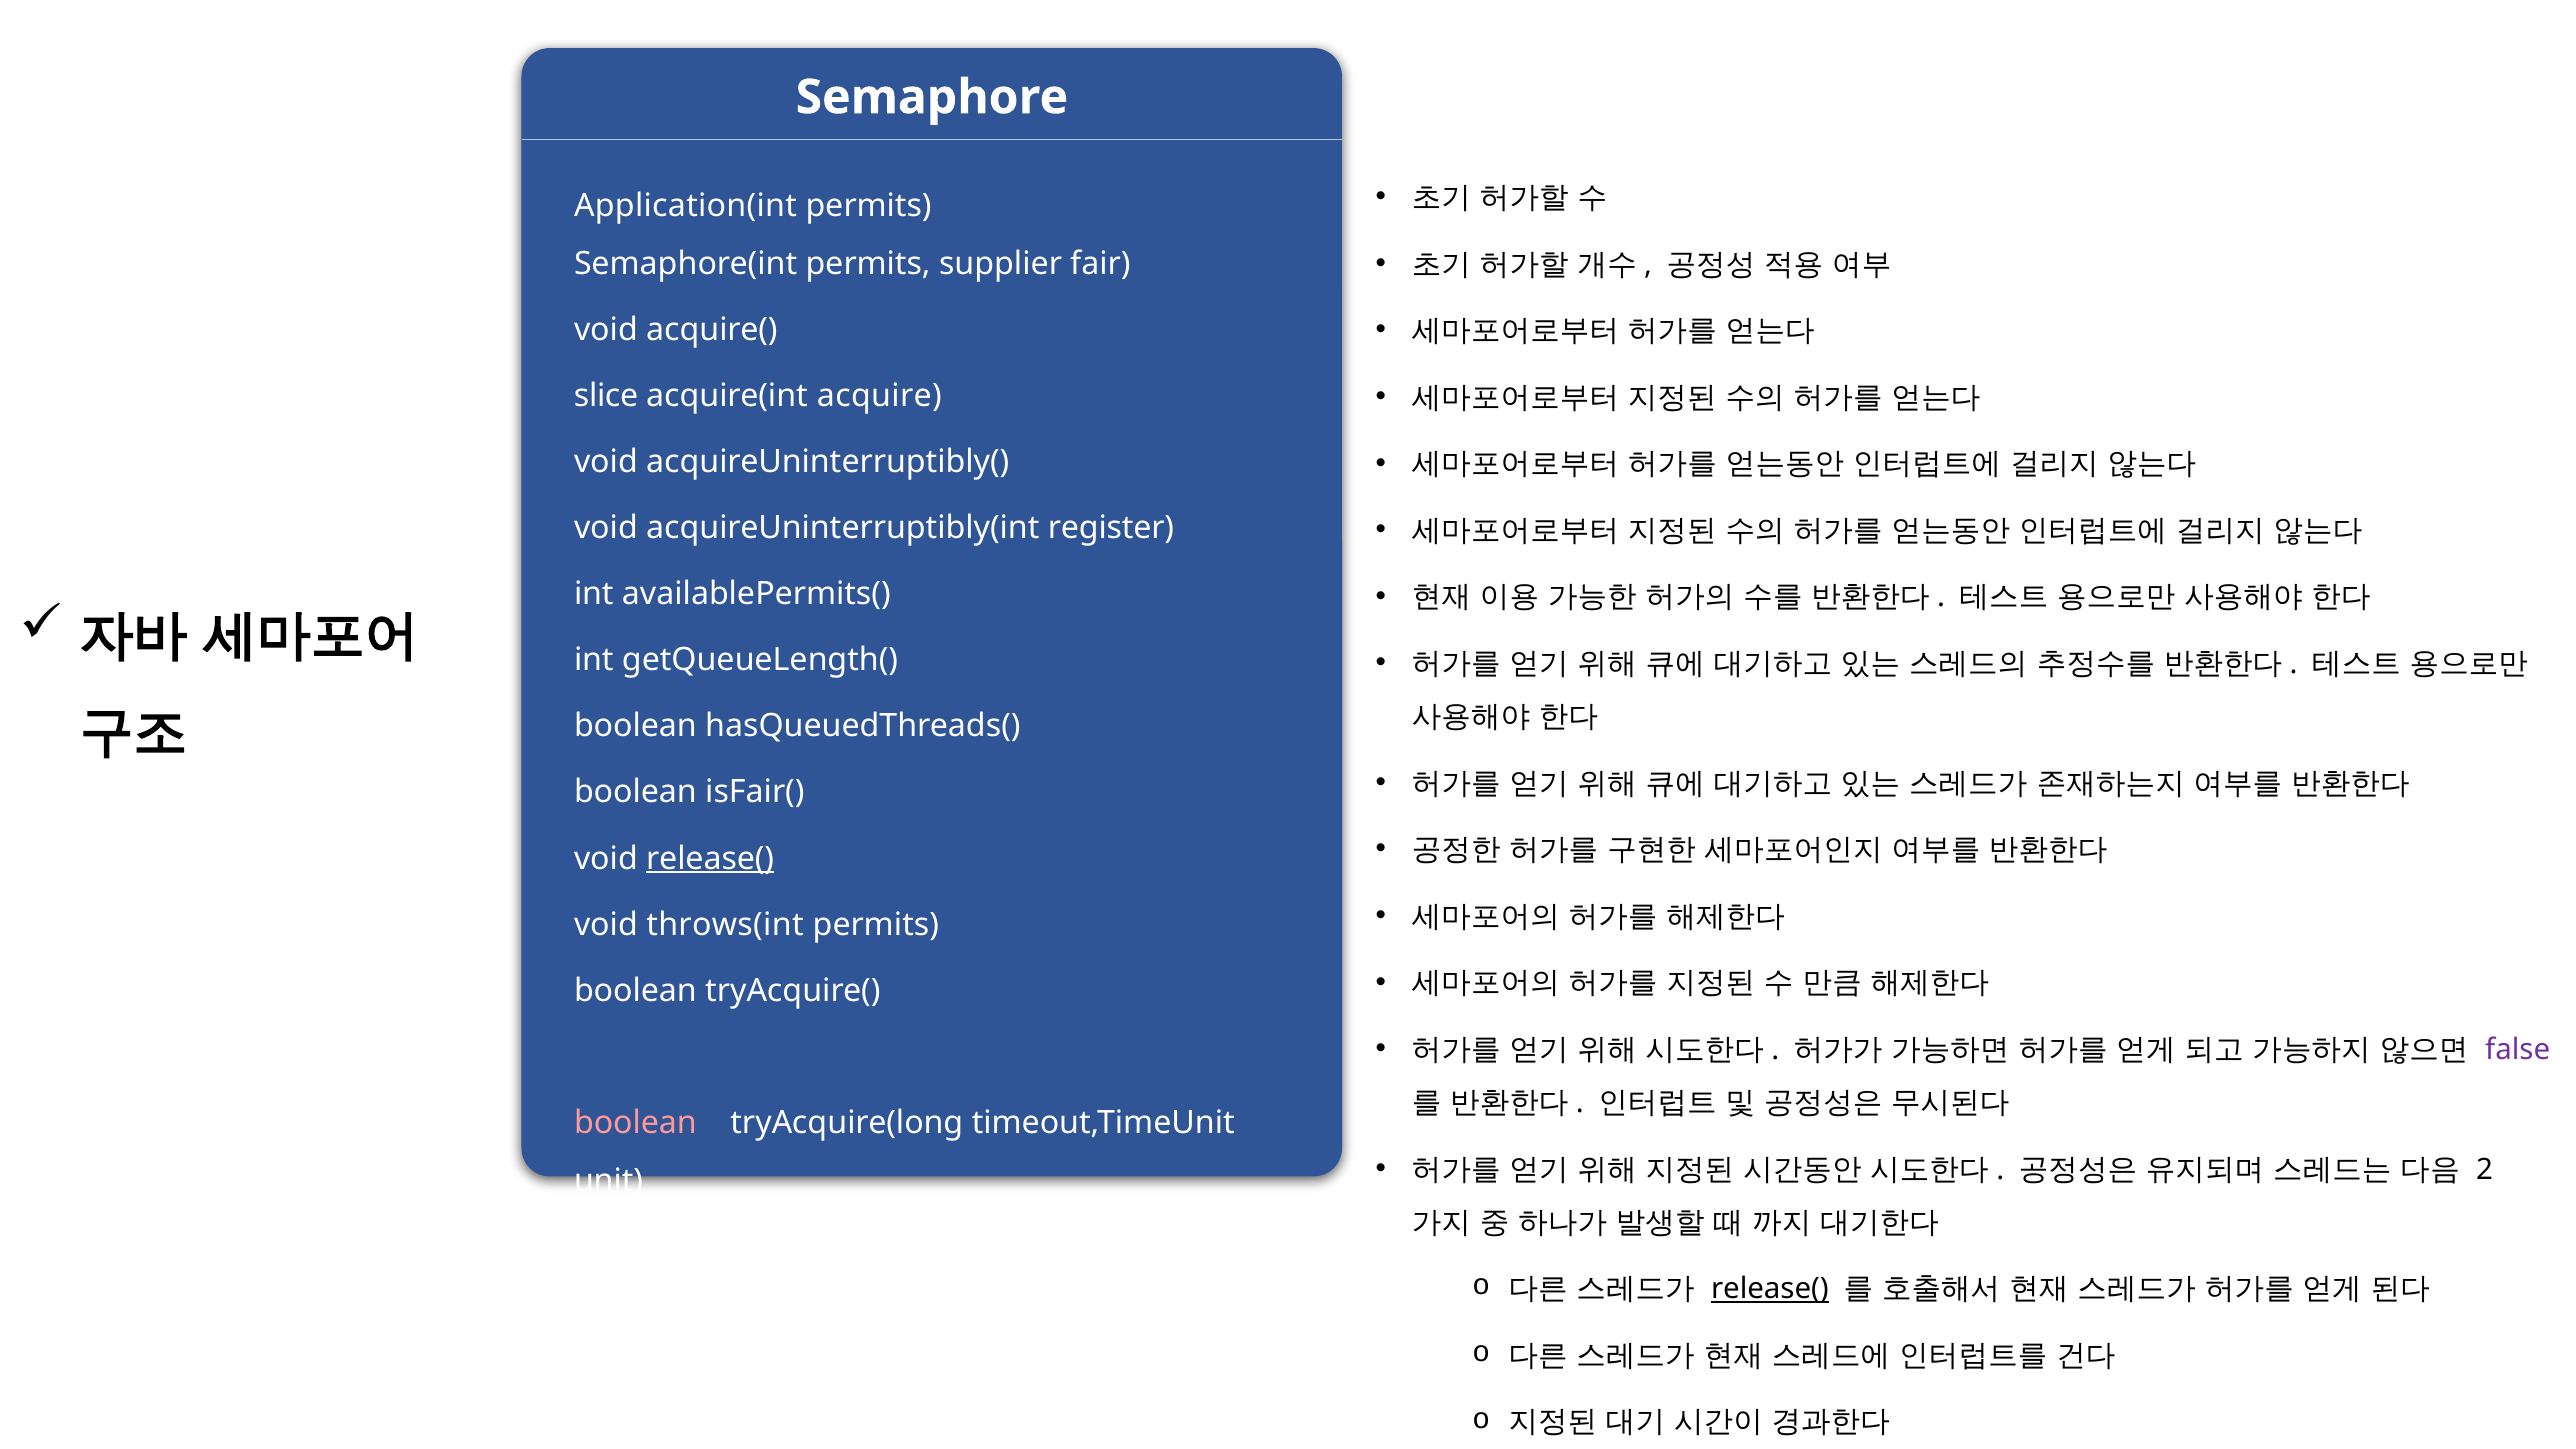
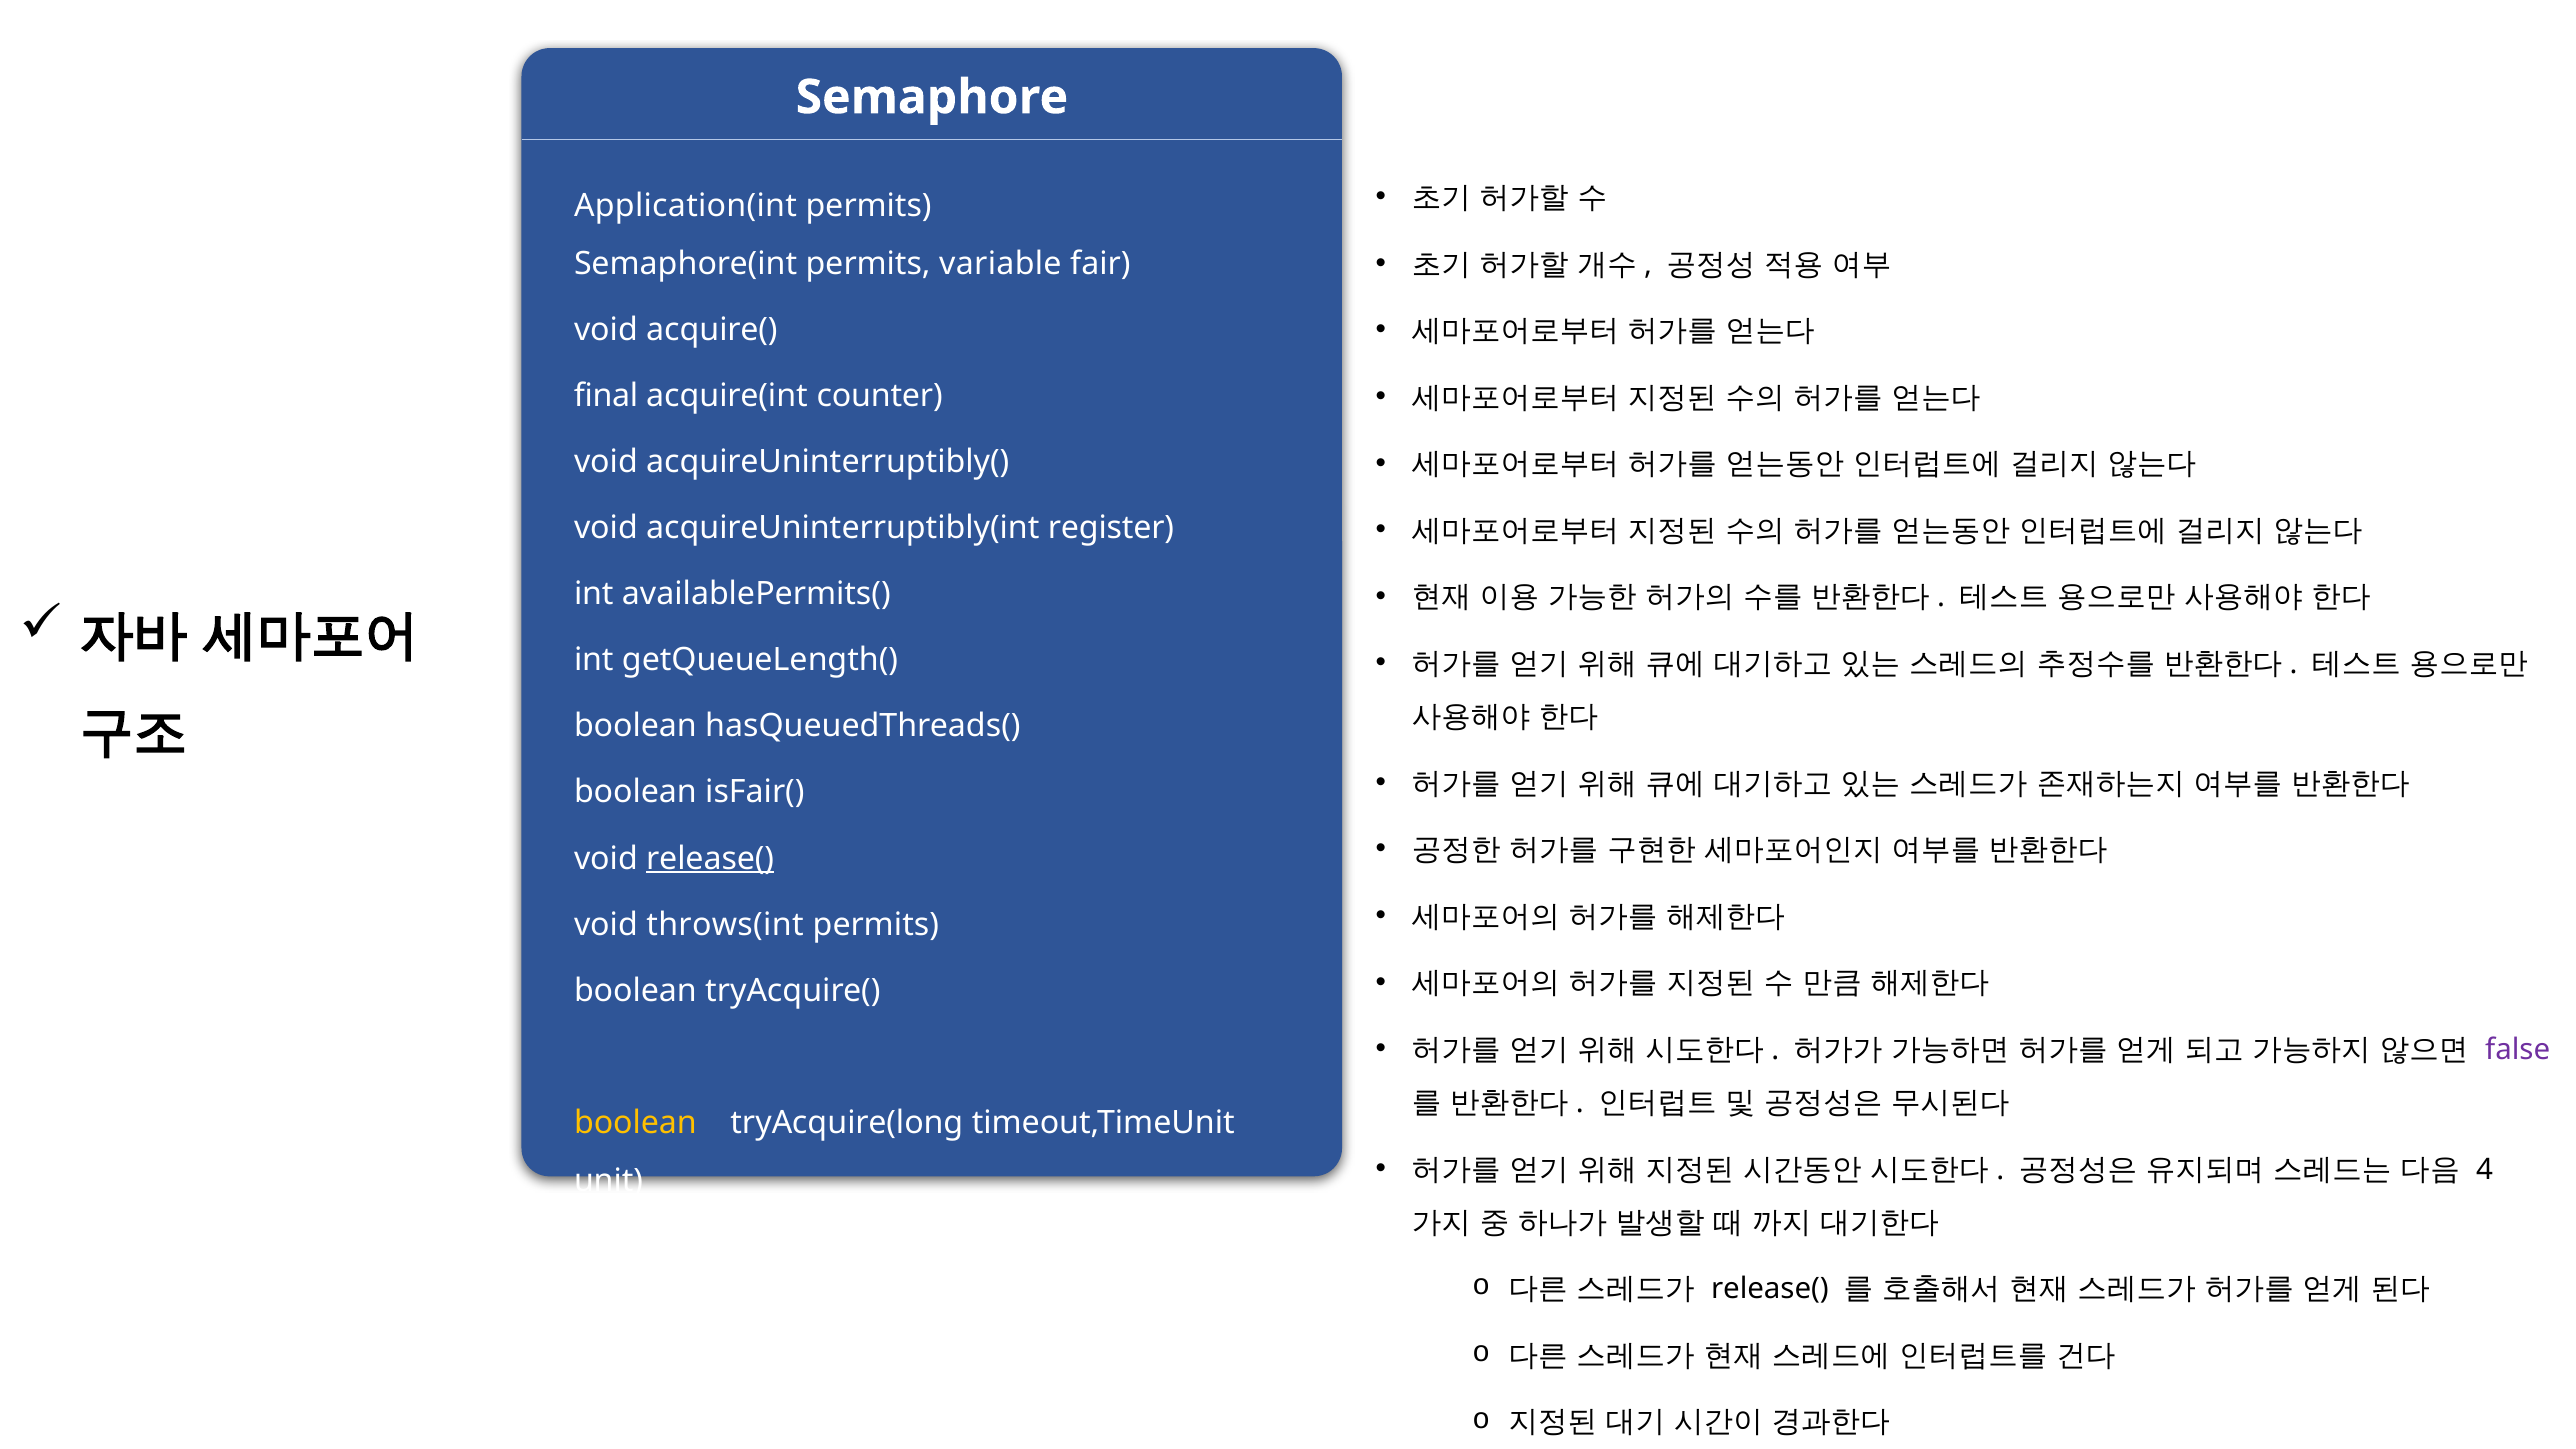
supplier: supplier -> variable (1000, 264)
slice: slice -> final (606, 396)
acquire: acquire -> counter (880, 396)
boolean colour: pink -> yellow (635, 1122)
2: 2 -> 4 (2484, 1169)
release( underline: present -> none (1770, 1289)
